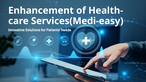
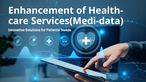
Services(Medi-easy: Services(Medi-easy -> Services(Medi-data (77, 21)
